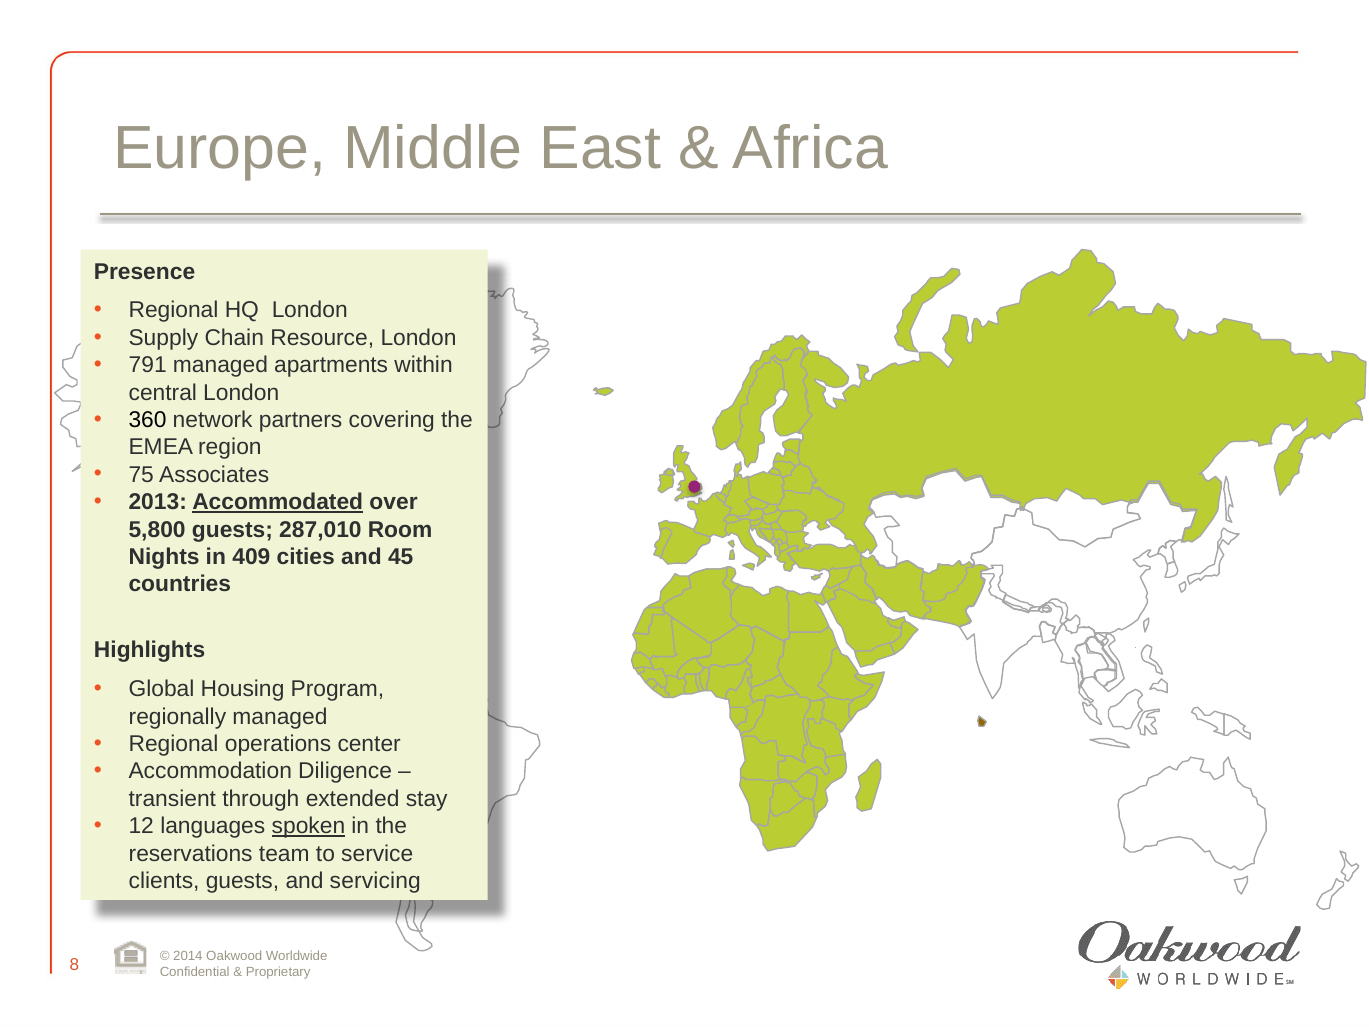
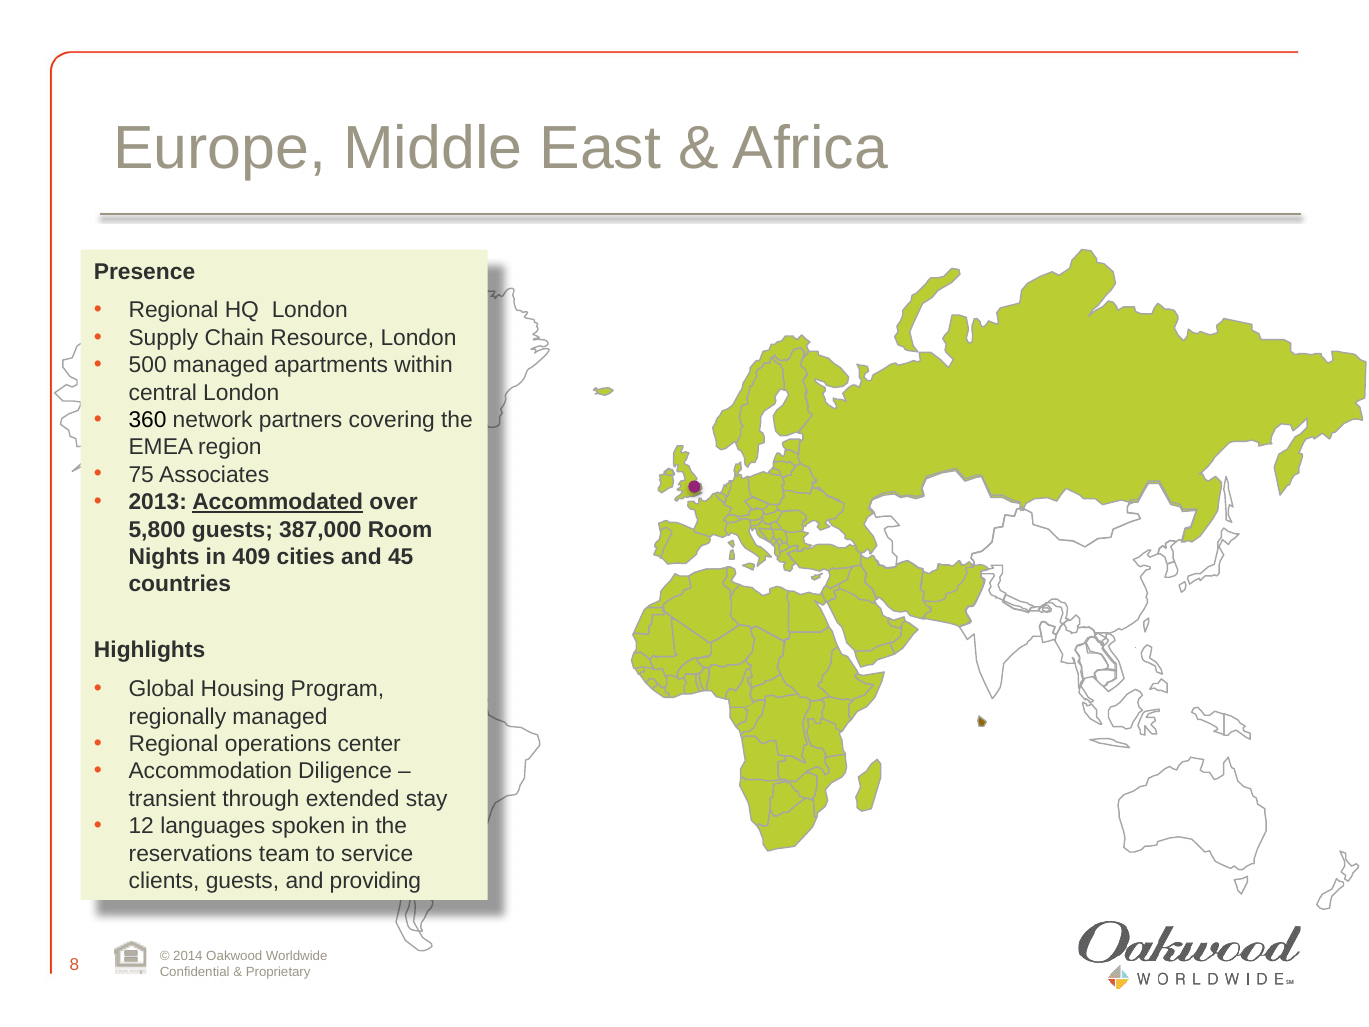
791: 791 -> 500 (148, 365)
287,010: 287,010 -> 387,000 (320, 529)
spoken underline: present -> none (308, 826)
servicing: servicing -> providing (375, 881)
